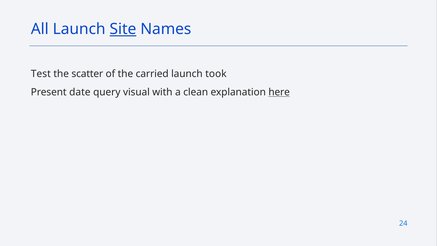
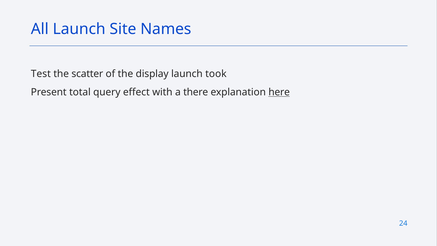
Site underline: present -> none (123, 29)
carried: carried -> display (152, 74)
date: date -> total (80, 92)
visual: visual -> effect (136, 92)
clean: clean -> there (196, 92)
